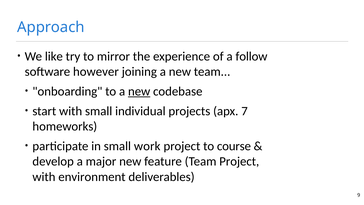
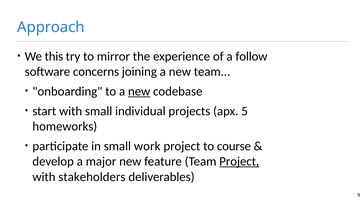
like: like -> this (54, 56)
however: however -> concerns (96, 72)
7: 7 -> 5 (245, 111)
Project underline: none -> present (239, 161)
environment: environment -> stakeholders (92, 177)
